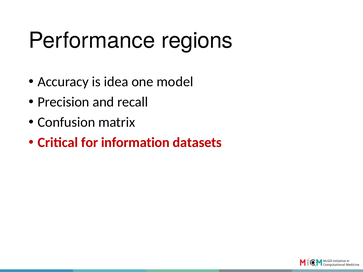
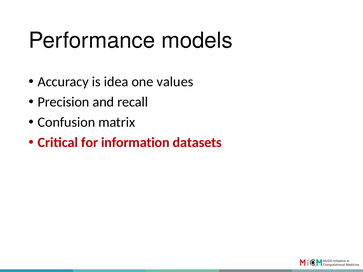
regions: regions -> models (197, 41)
model: model -> values (175, 82)
